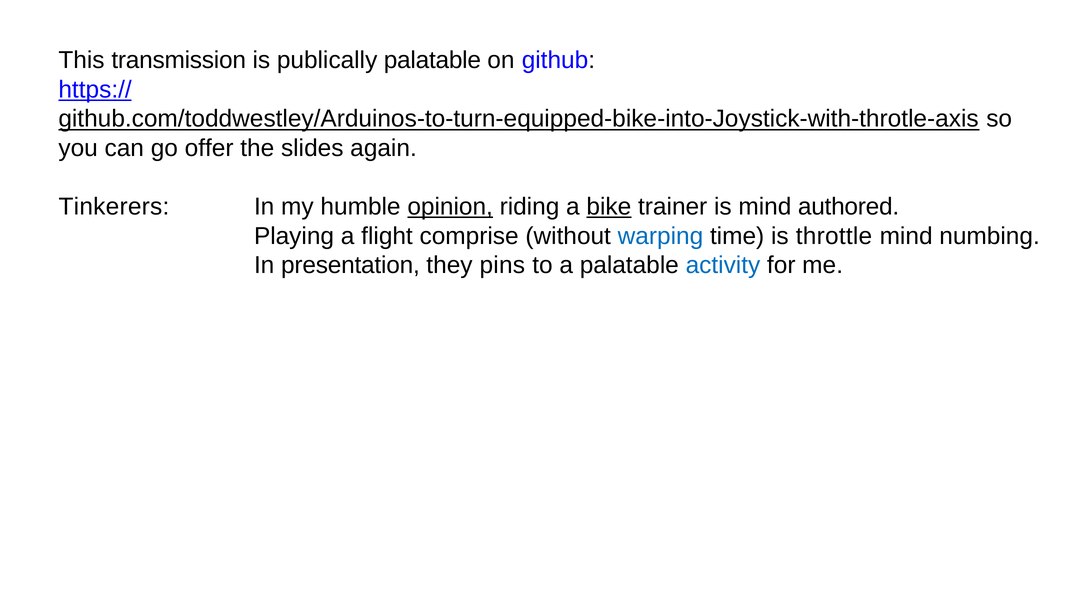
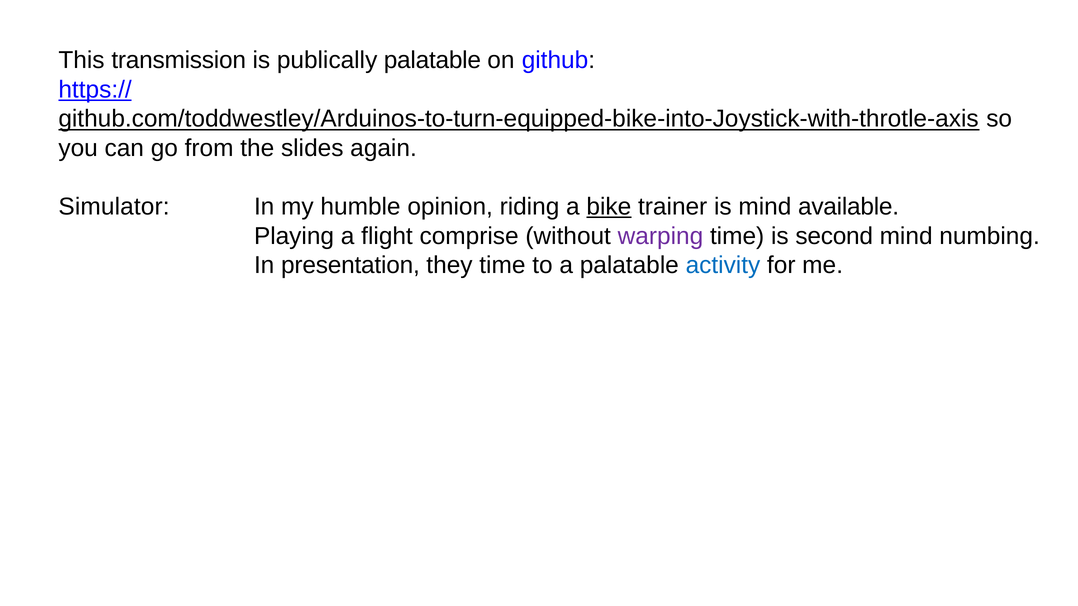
offer: offer -> from (209, 148)
Tinkerers: Tinkerers -> Simulator (114, 207)
opinion underline: present -> none (450, 207)
authored: authored -> available (849, 207)
warping colour: blue -> purple (660, 236)
throttle: throttle -> second (834, 236)
they pins: pins -> time (502, 266)
